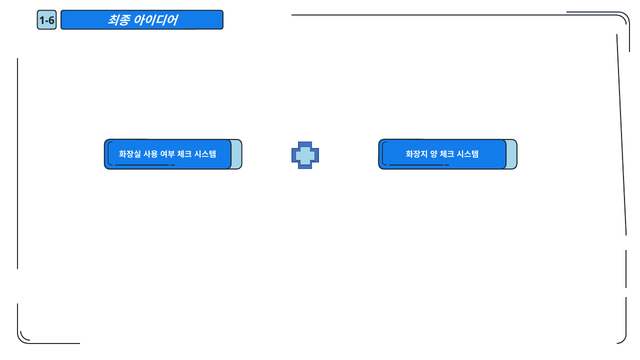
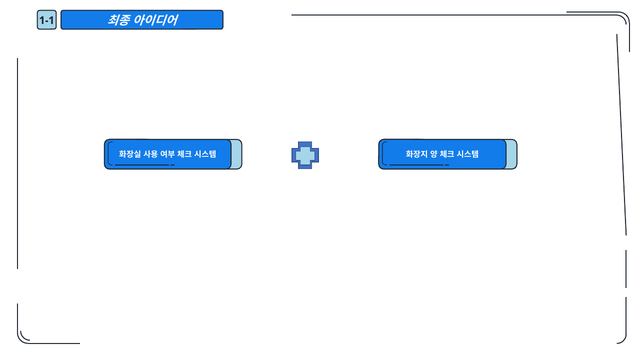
1-6: 1-6 -> 1-1 (47, 20)
